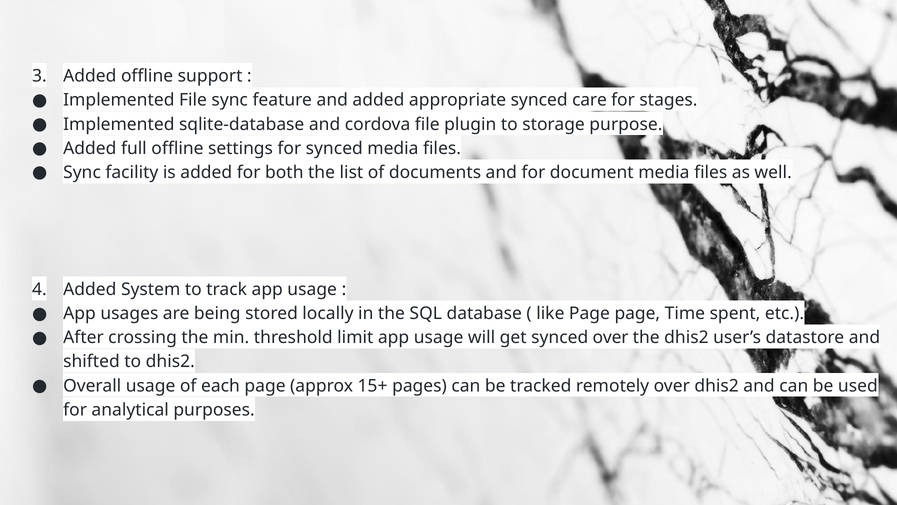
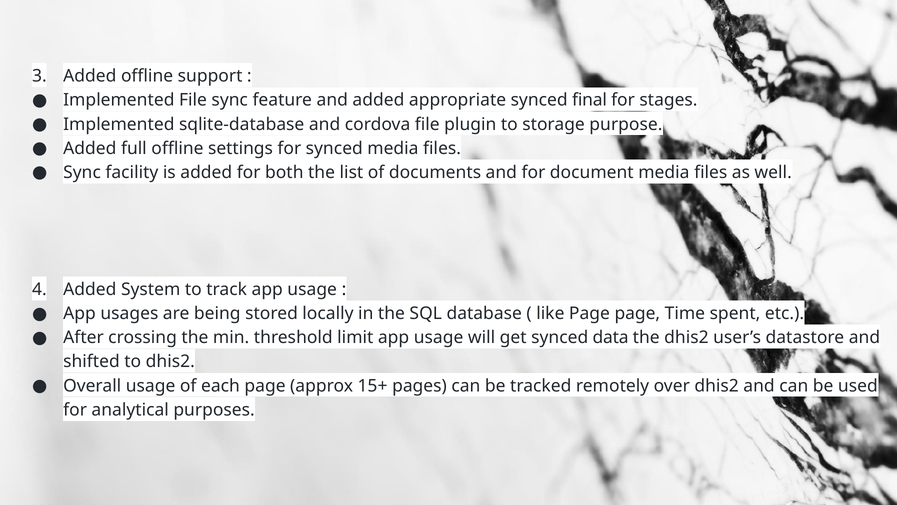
care: care -> final (590, 100)
synced over: over -> data (611, 337)
